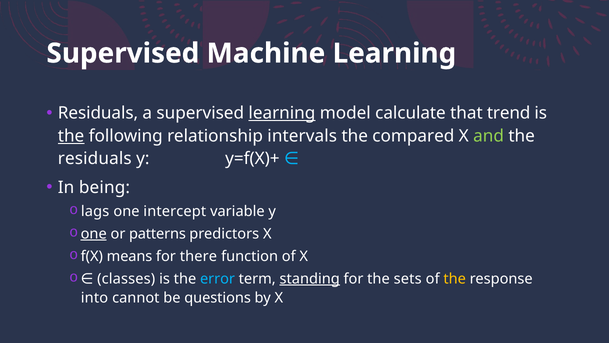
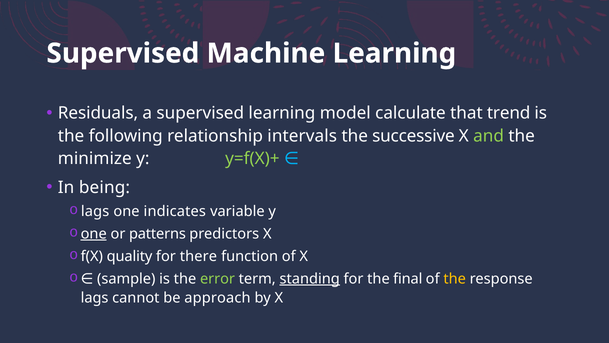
learning underline: present -> none (282, 113)
the underline: present -> none (71, 136)
compared: compared -> successive (413, 136)
residuals: residuals -> minimize (95, 158)
y=f(X)+ colour: white -> light green (252, 158)
intercept: intercept -> indicates (175, 211)
means: means -> quality (130, 256)
classes: classes -> sample (126, 278)
error colour: light blue -> light green (217, 278)
sets: sets -> final (408, 278)
into: into -> lags (95, 298)
questions: questions -> approach (217, 298)
